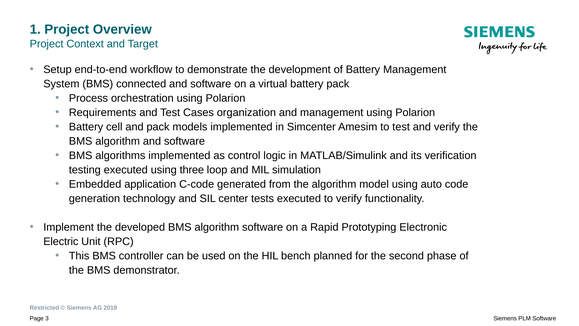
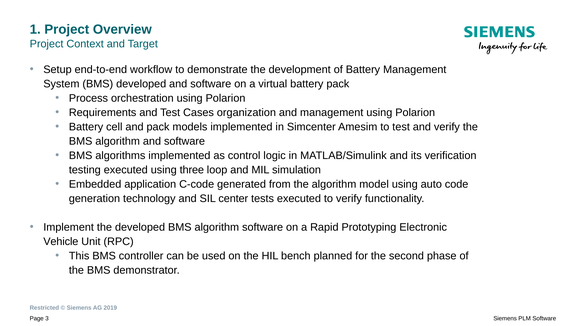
BMS connected: connected -> developed (141, 84)
Electric: Electric -> Vehicle (61, 241)
